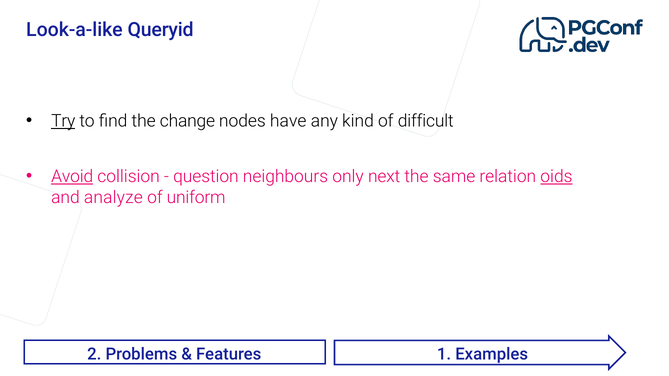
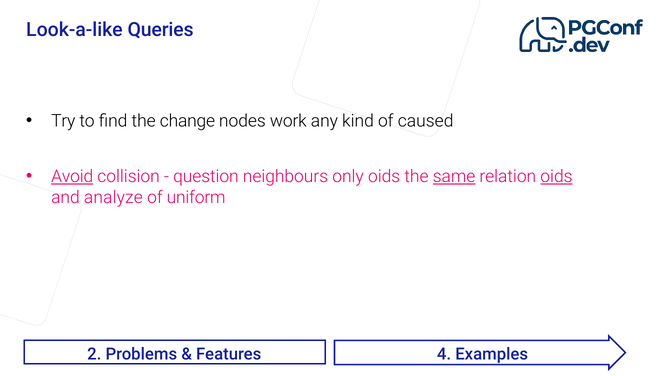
Queryid: Queryid -> Queries (161, 30)
Try underline: present -> none (63, 121)
have: have -> work (288, 121)
difficult: difficult -> caused (426, 121)
only next: next -> oids (384, 177)
same underline: none -> present (454, 177)
1: 1 -> 4 (444, 355)
